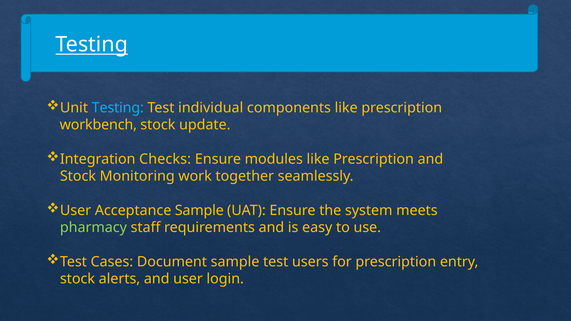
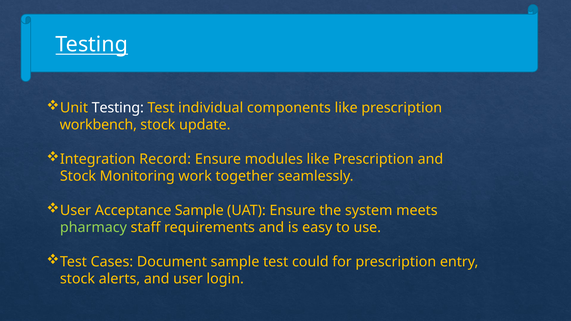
Testing colour: light blue -> white (118, 108)
Checks: Checks -> Record (165, 159)
users: users -> could (310, 262)
